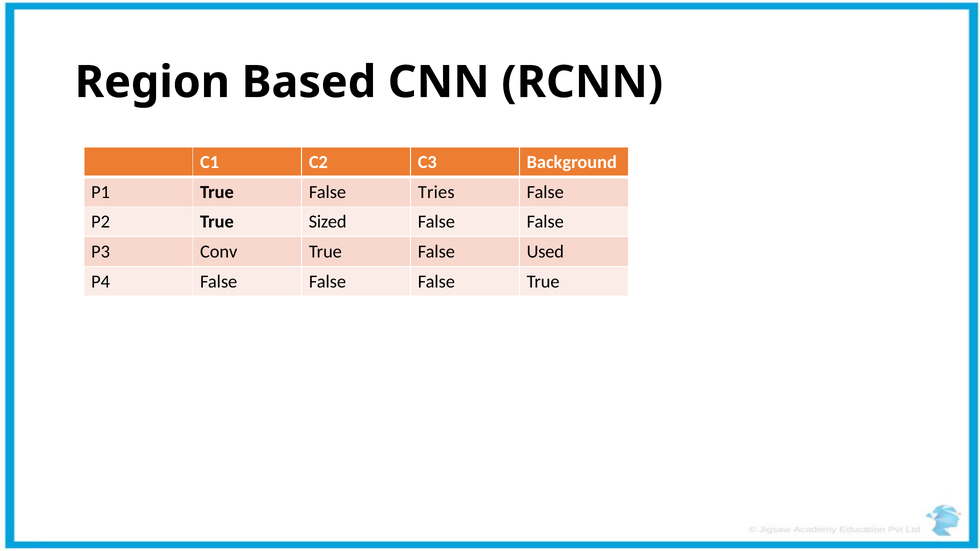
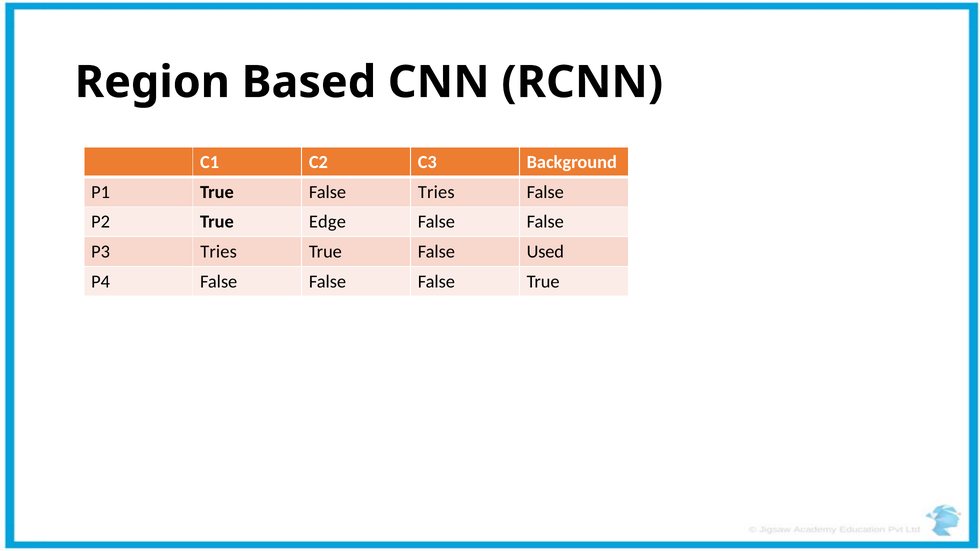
Sized: Sized -> Edge (327, 222)
P3 Conv: Conv -> Tries (219, 252)
